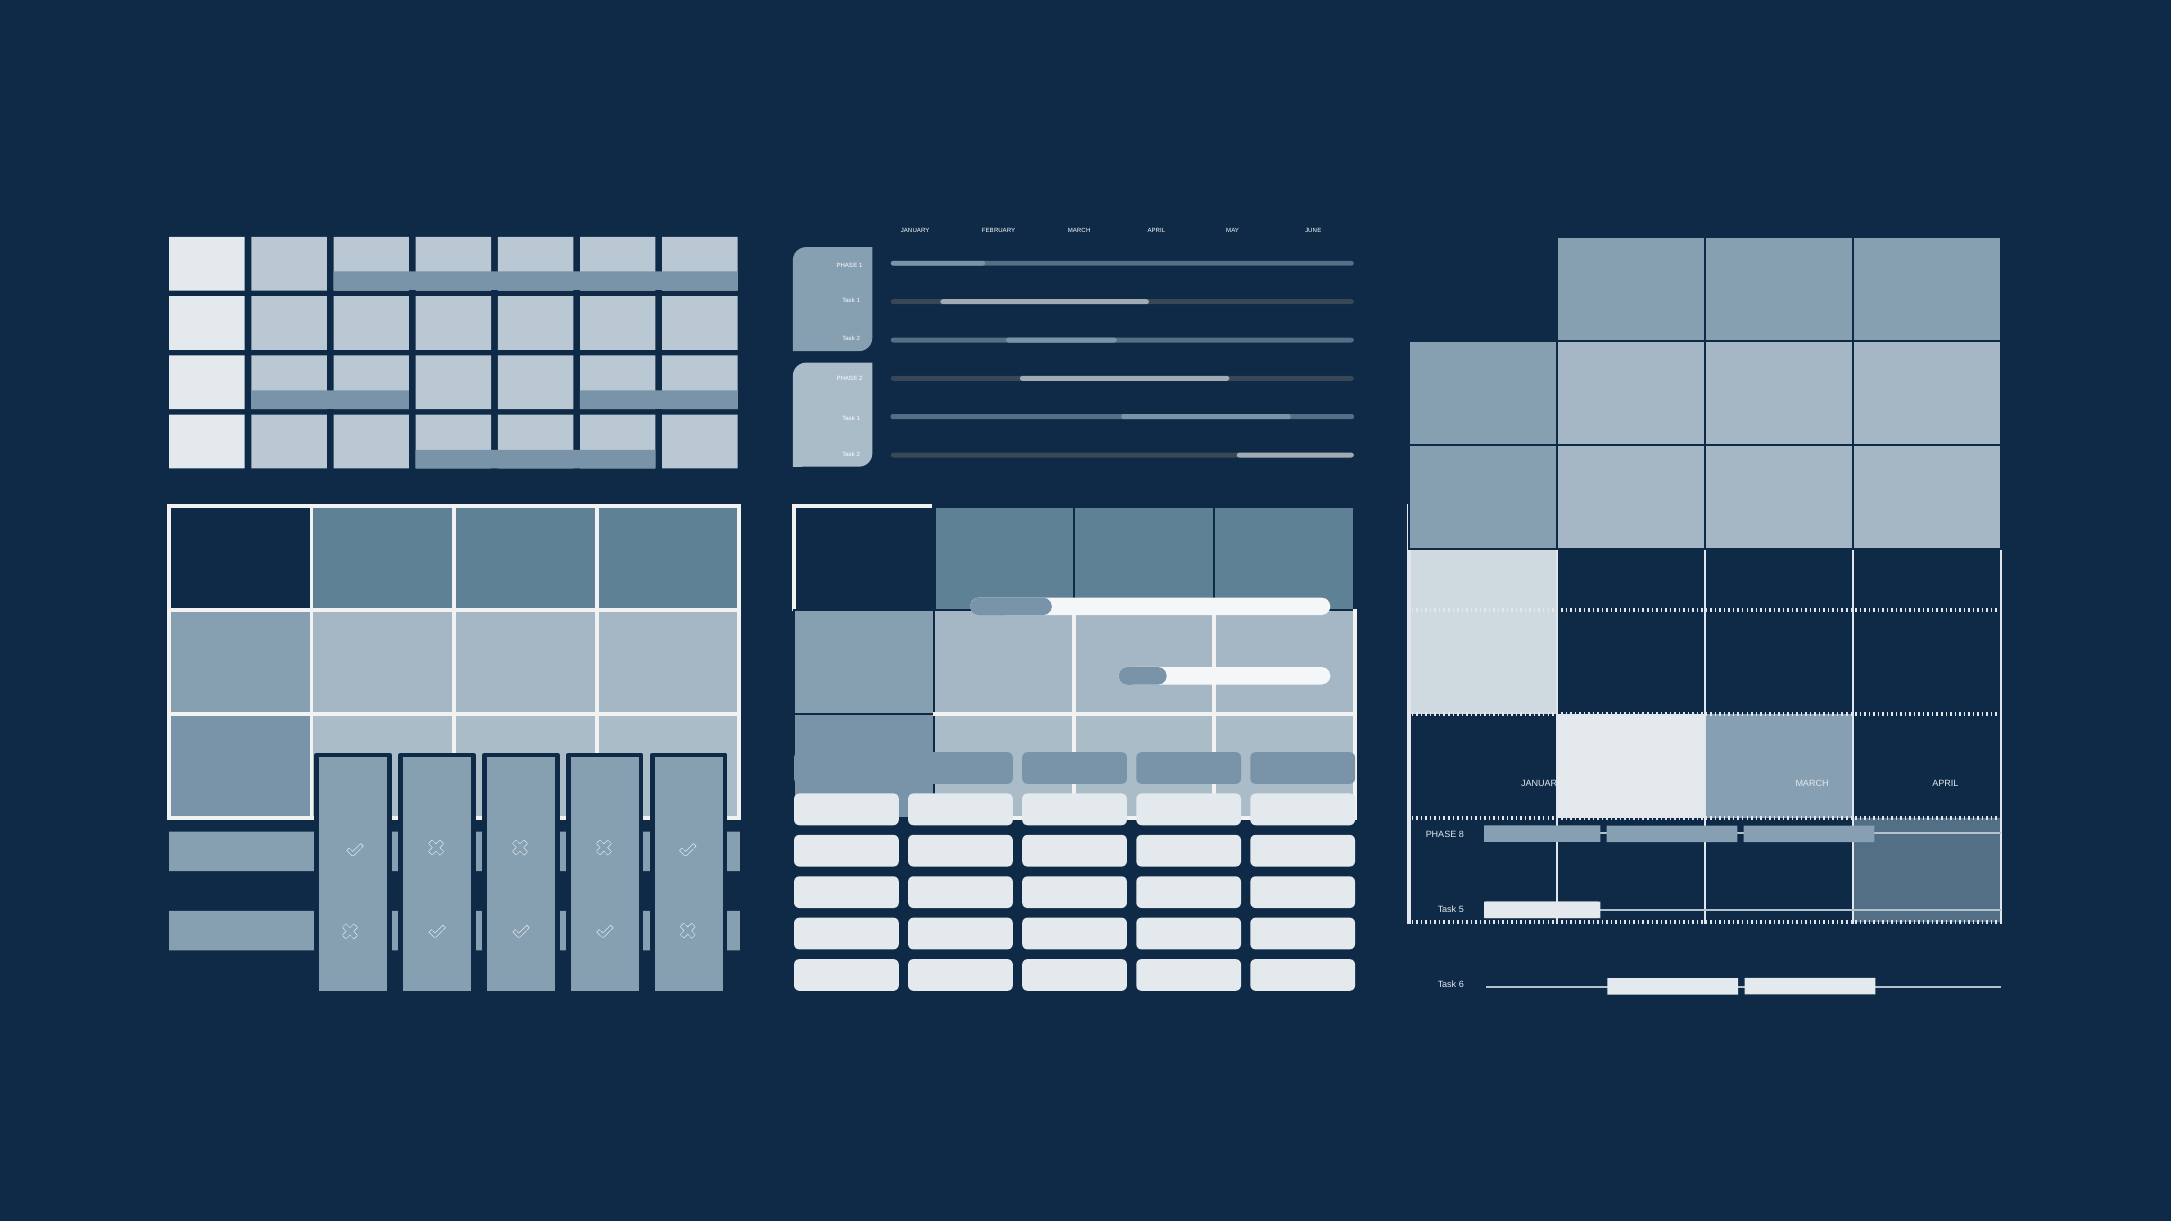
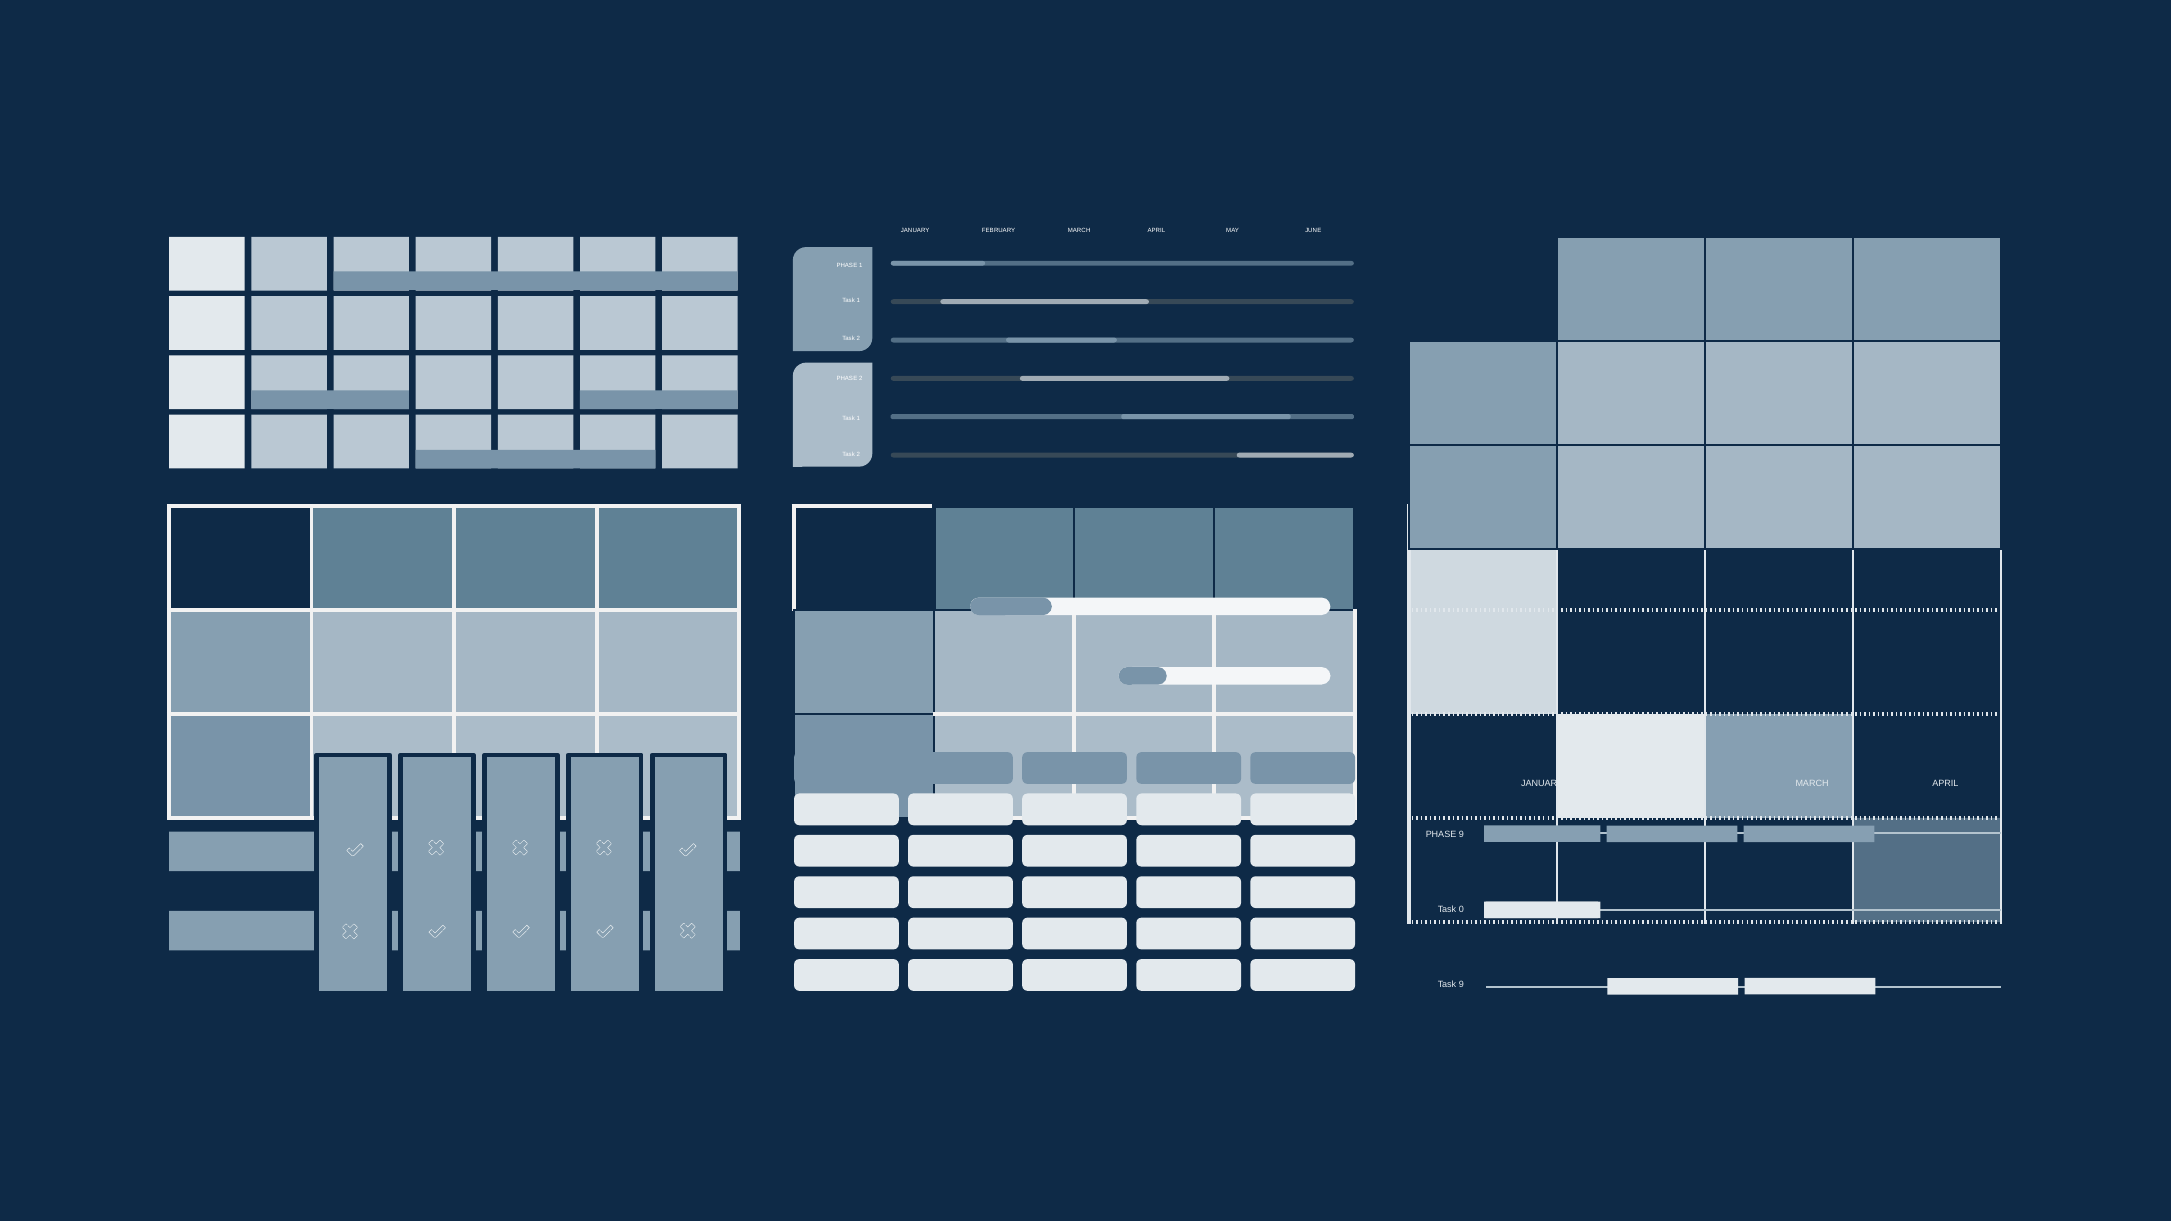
PHASE 8: 8 -> 9 (1461, 834)
5: 5 -> 0 (1461, 909)
Task 6: 6 -> 9 (1461, 984)
